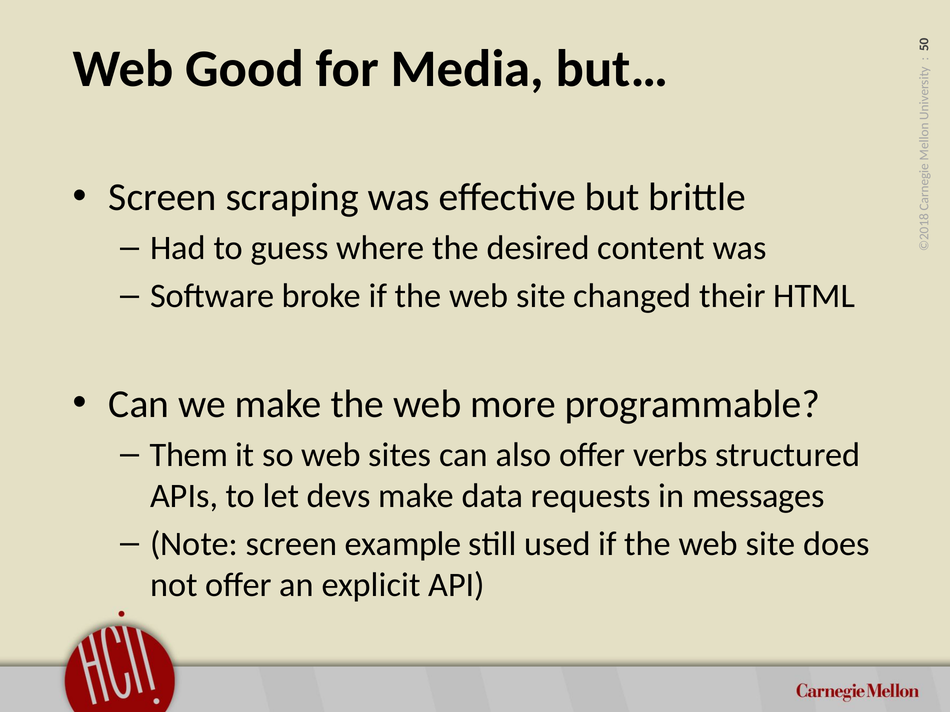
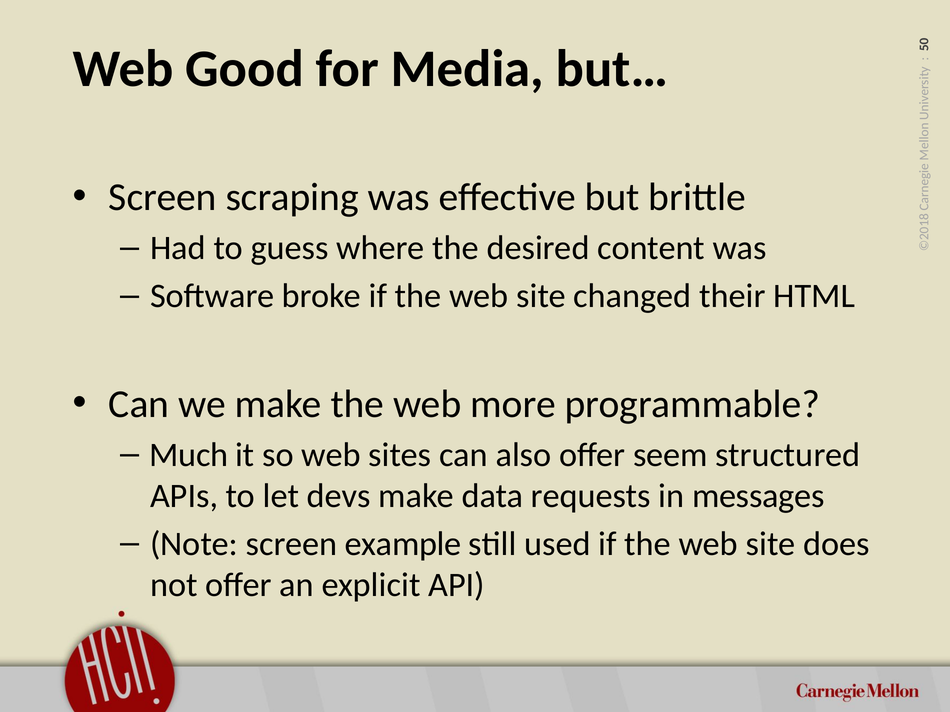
Them: Them -> Much (189, 455)
verbs: verbs -> seem (670, 455)
